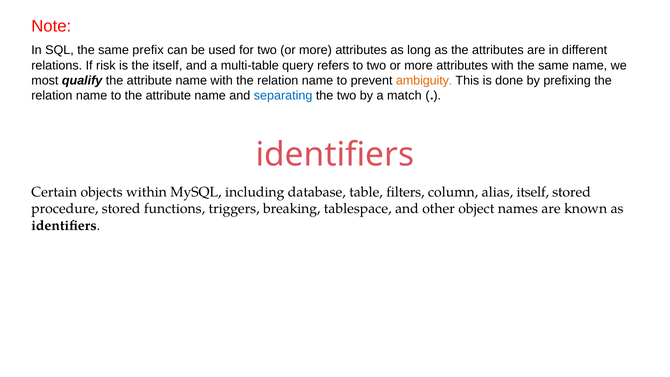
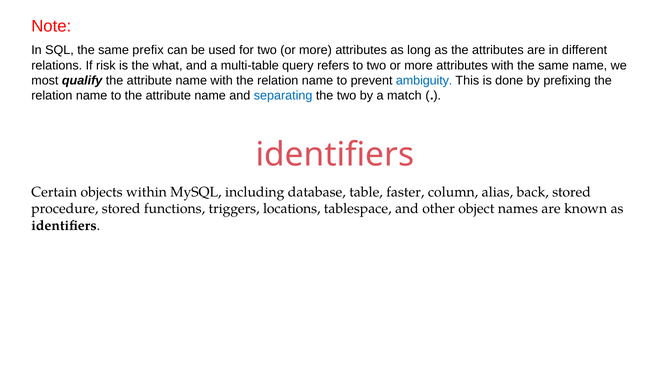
the itself: itself -> what (168, 65)
ambiguity colour: orange -> blue (424, 80)
filters: filters -> faster (405, 192)
alias itself: itself -> back (533, 192)
breaking: breaking -> locations (292, 209)
